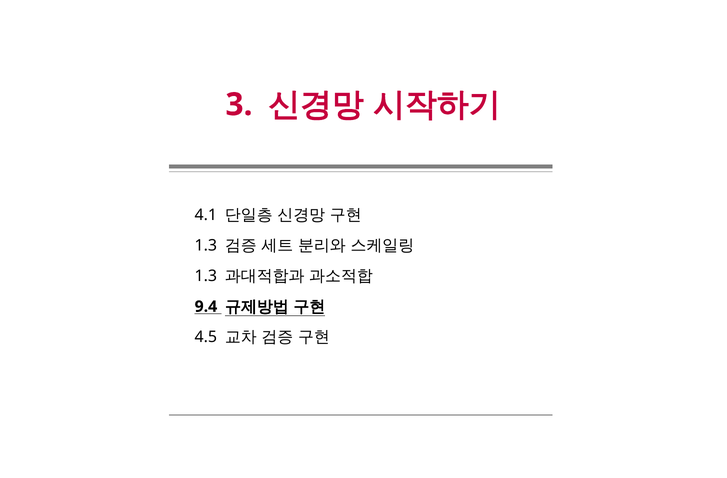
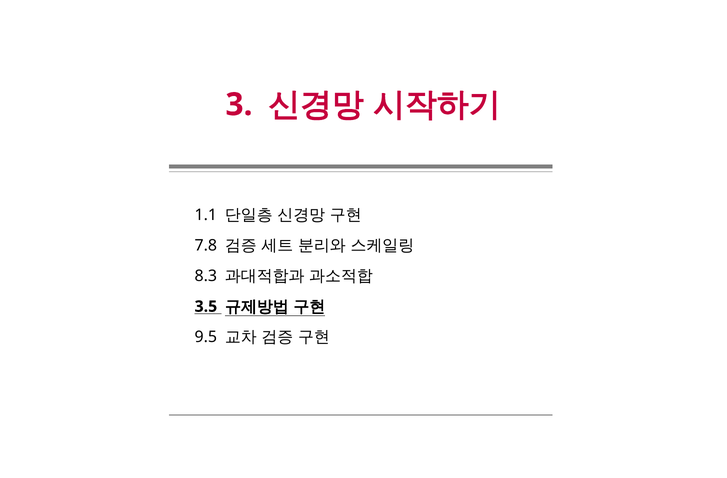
4.1: 4.1 -> 1.1 (206, 215)
1.3: 1.3 -> 7.8 (206, 245)
1.3: 1.3 -> 8.3 (206, 276)
9.4: 9.4 -> 3.5 (206, 306)
4.5: 4.5 -> 9.5 (206, 337)
